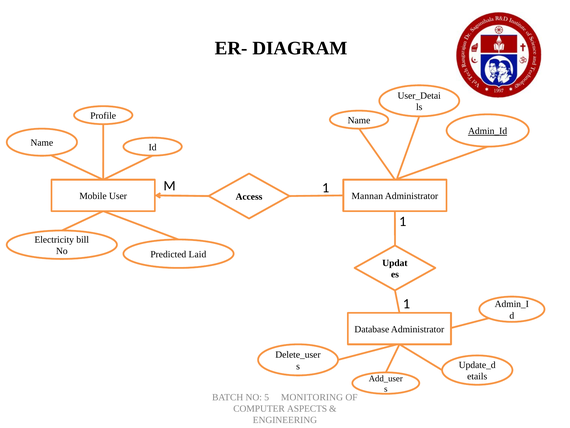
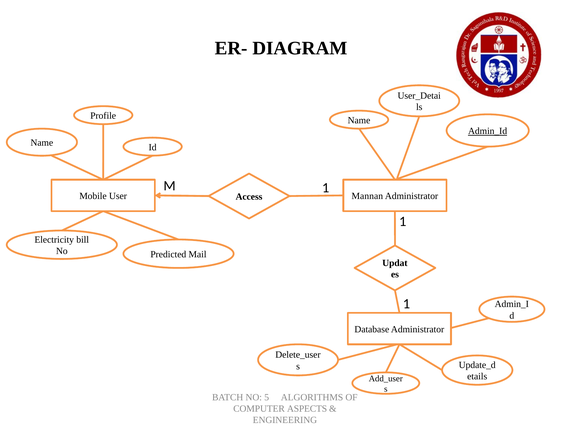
Laid: Laid -> Mail (198, 254)
MONITORING: MONITORING -> ALGORITHMS (312, 397)
